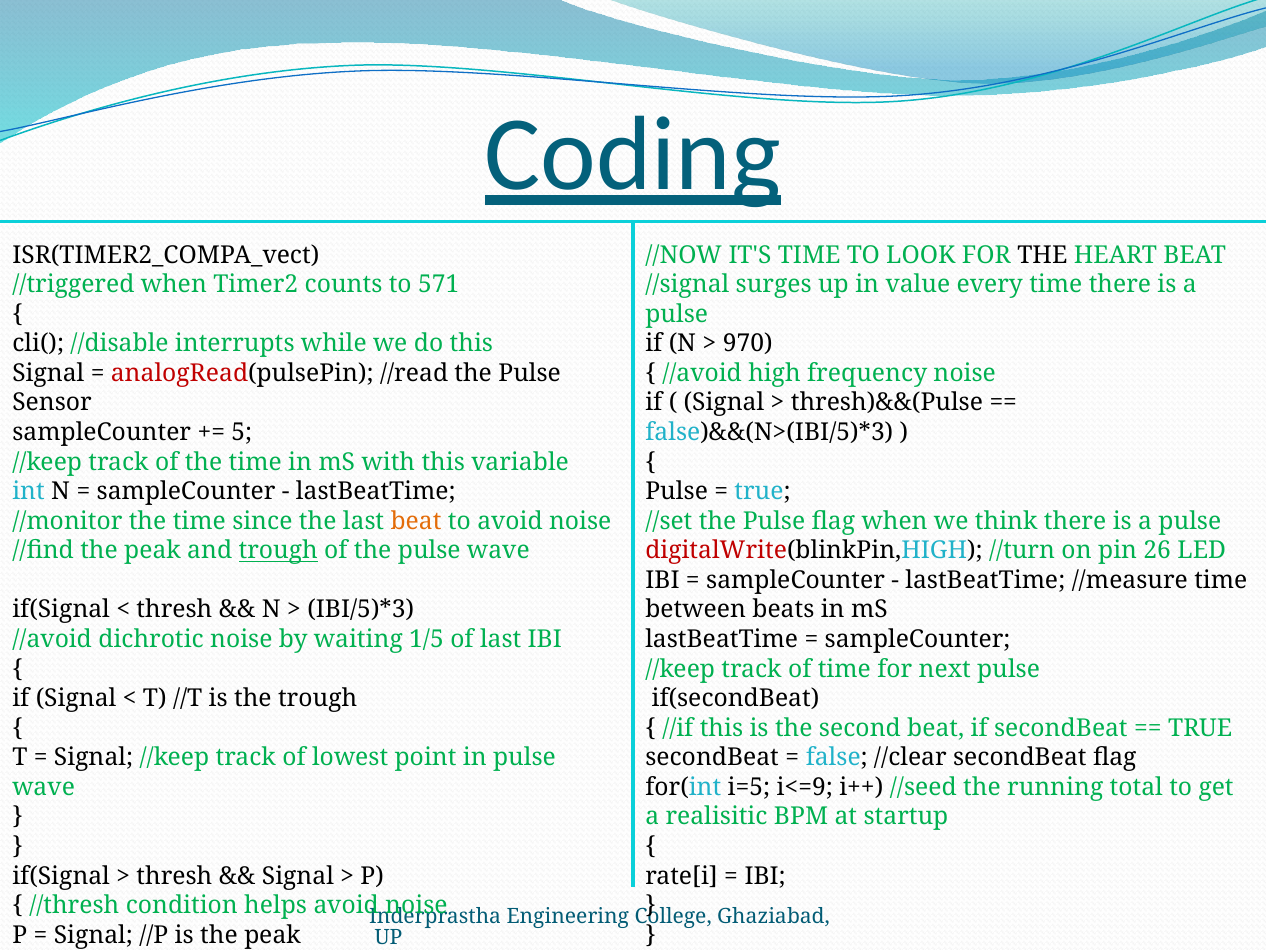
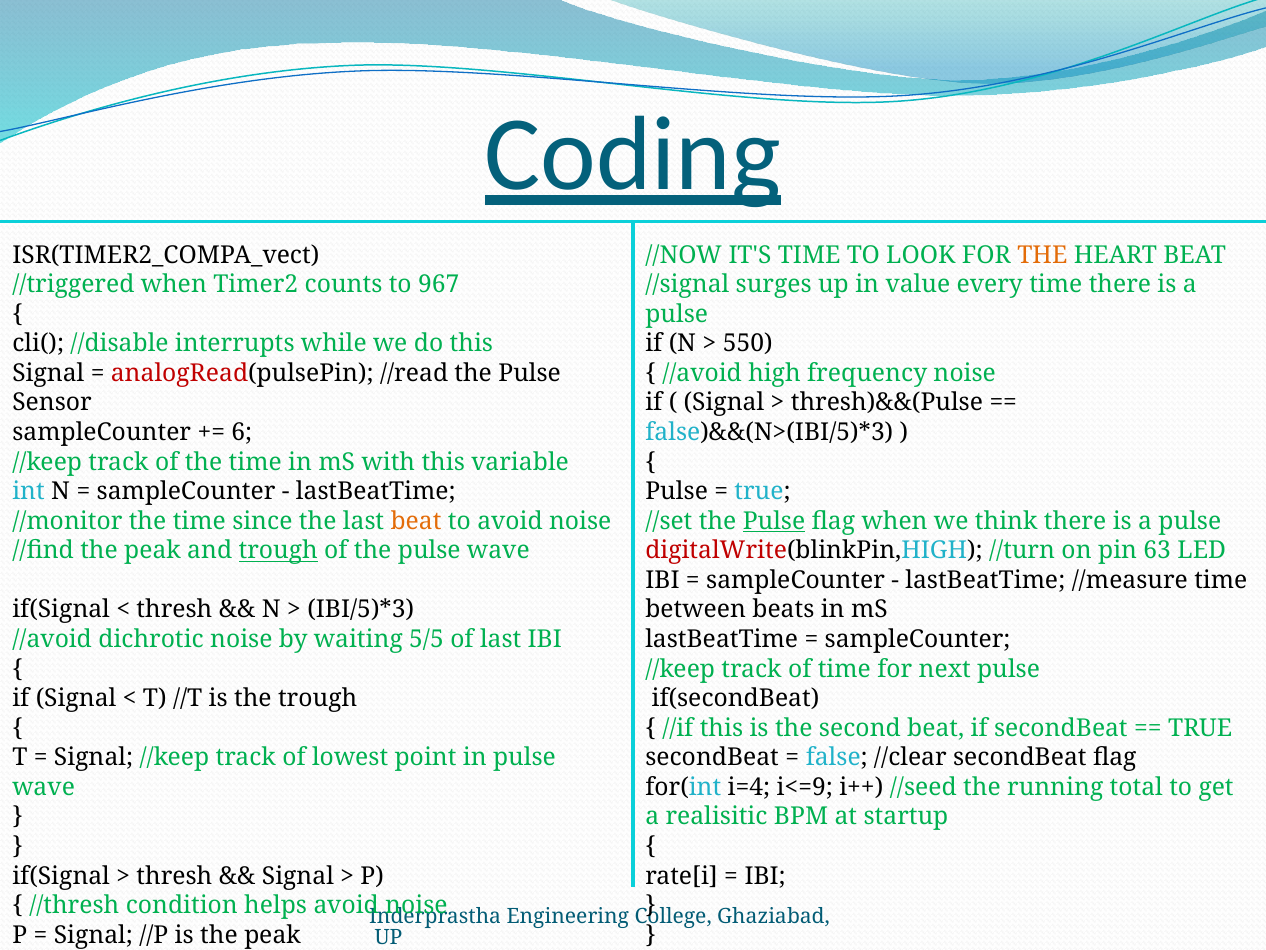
THE colour: black -> orange (1042, 255)
571: 571 -> 967 (439, 284)
970: 970 -> 550 (748, 343)
5: 5 -> 6 (242, 432)
Pulse underline: none -> present (774, 521)
26: 26 -> 63 (1157, 550)
1/5: 1/5 -> 5/5 (426, 639)
i=5: i=5 -> i=4 (749, 787)
